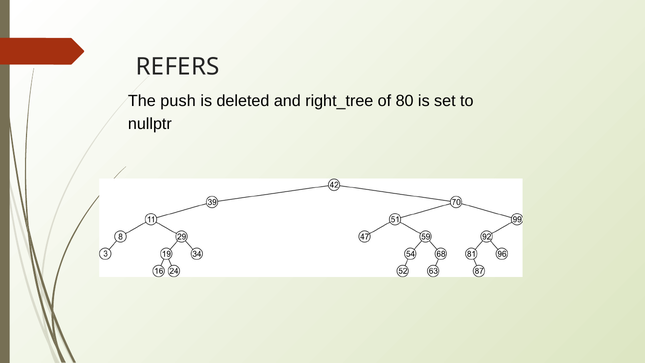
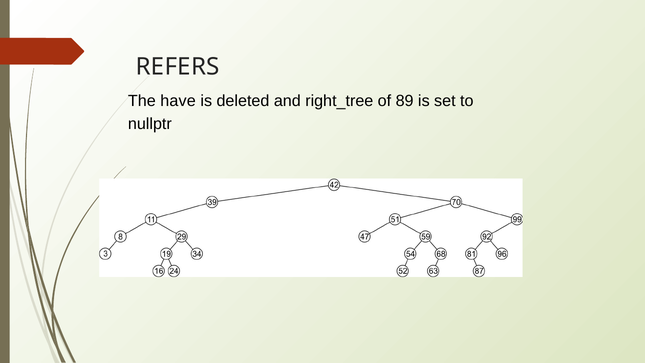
push: push -> have (178, 101)
80: 80 -> 89 (405, 101)
